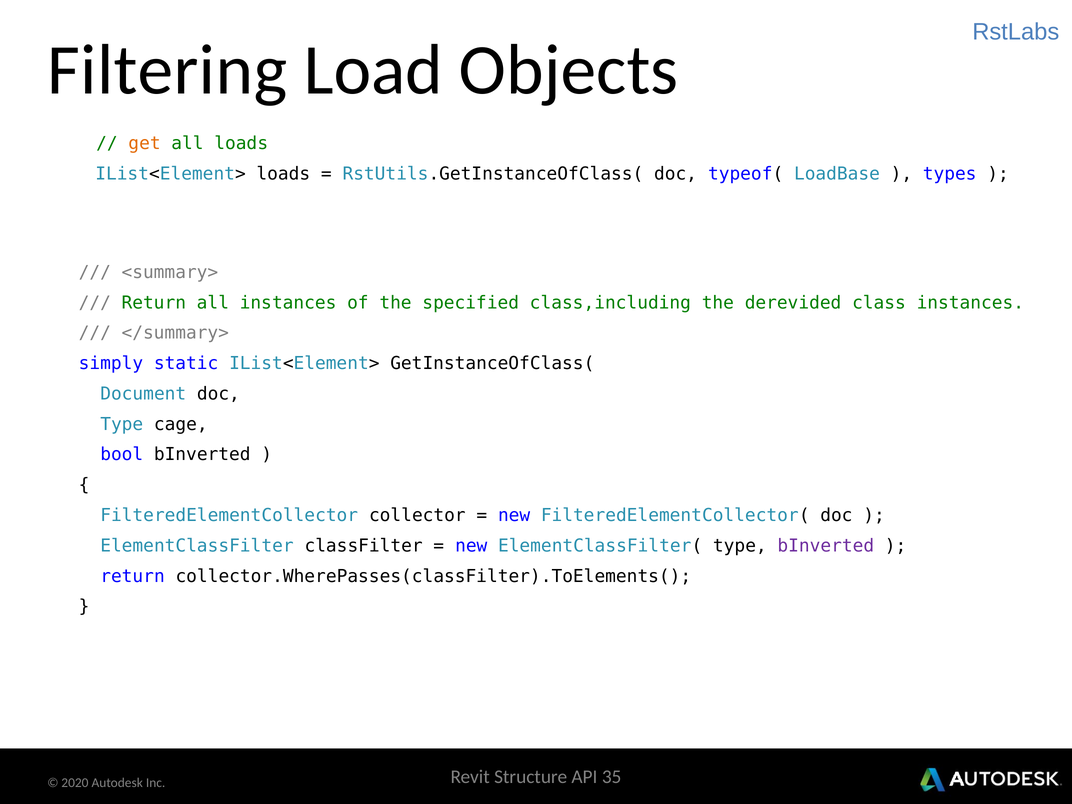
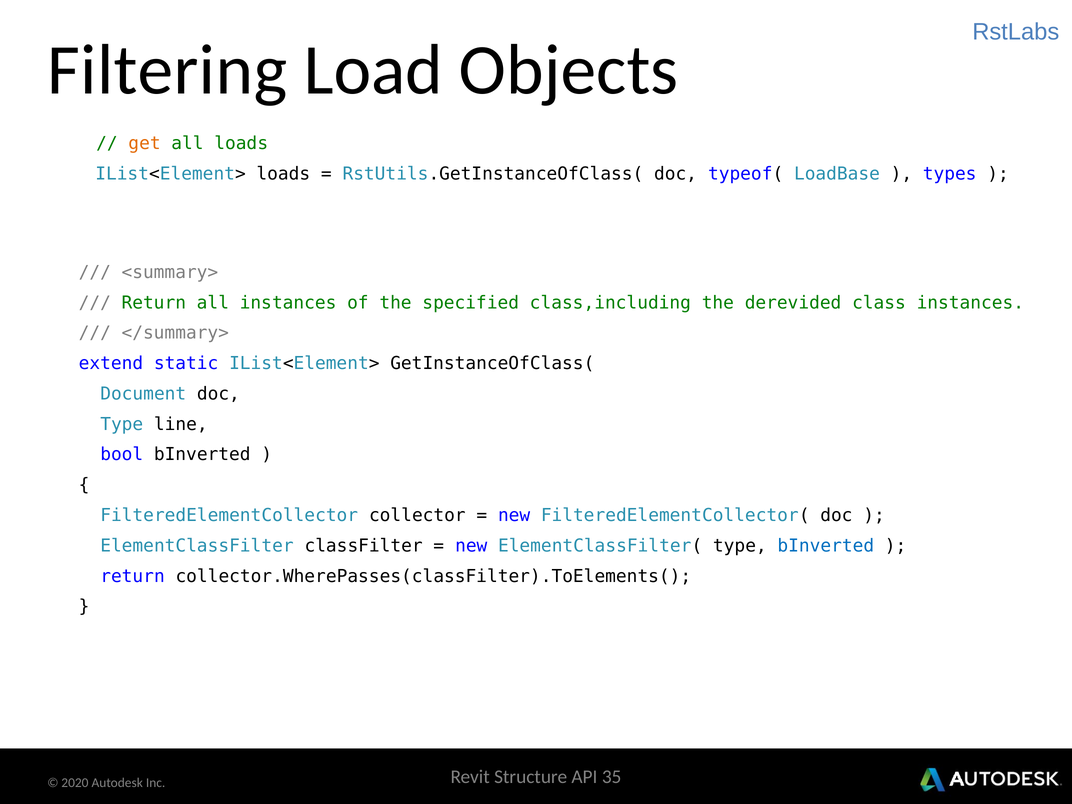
simply: simply -> extend (111, 363)
cage: cage -> line (181, 424)
bInverted colour: purple -> blue (826, 546)
